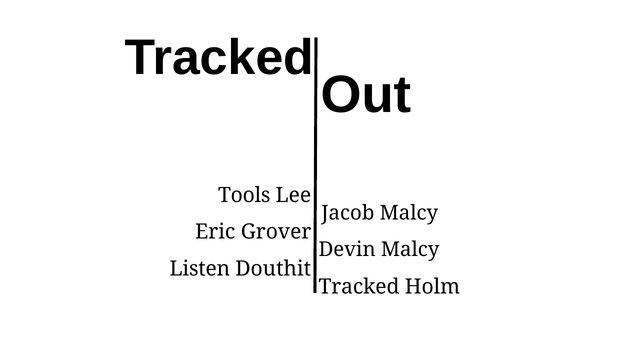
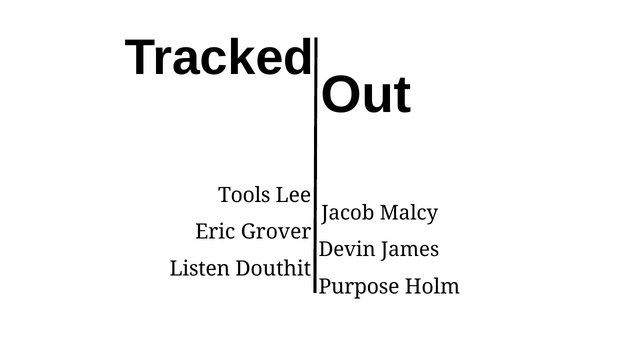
Devin Malcy: Malcy -> James (410, 250)
Tracked: Tracked -> Purpose (359, 287)
